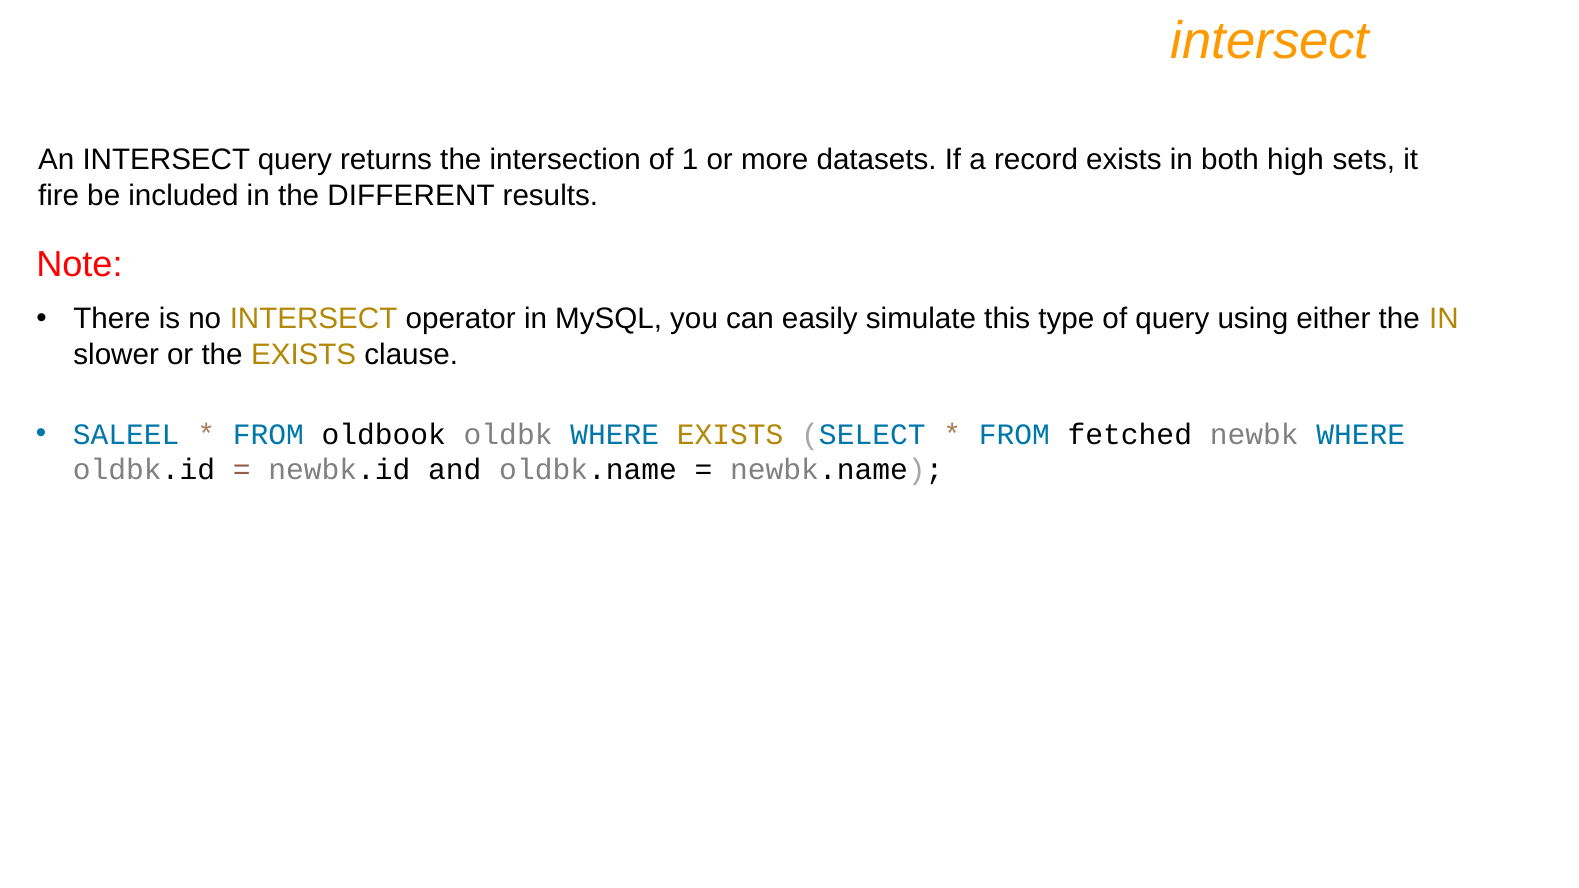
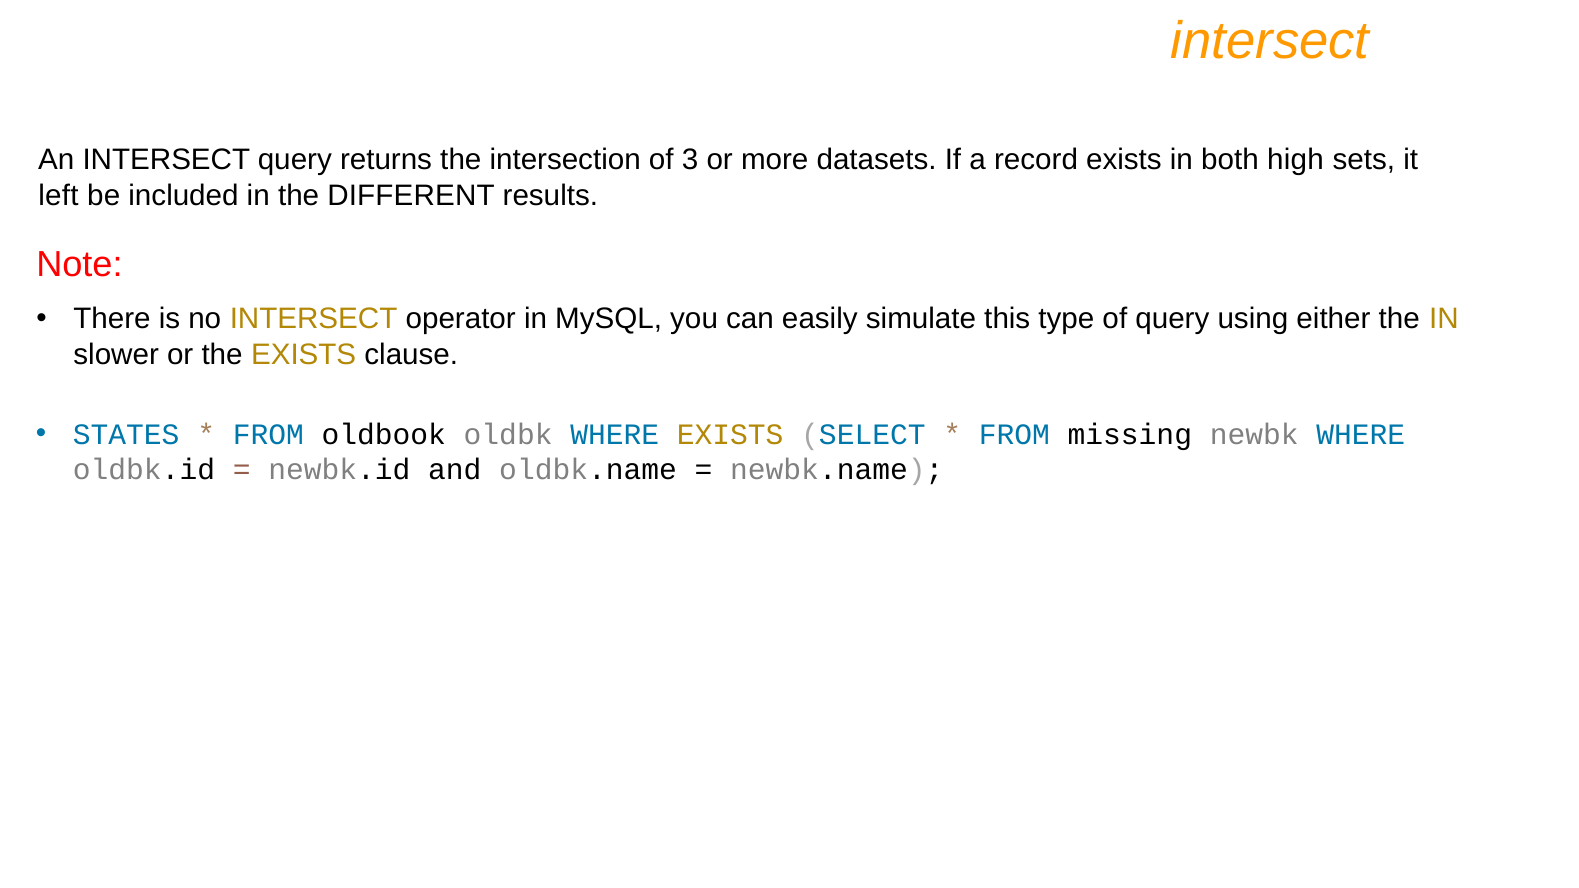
1: 1 -> 3 (690, 160)
fire: fire -> left (58, 195)
SALEEL: SALEEL -> STATES (126, 434)
fetched: fetched -> missing (1130, 434)
